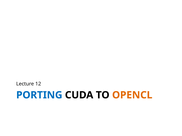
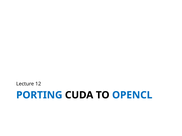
OPENCL colour: orange -> blue (132, 95)
